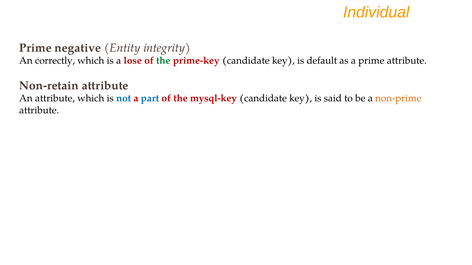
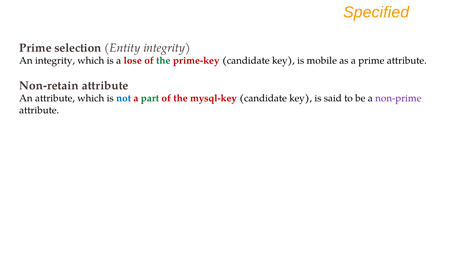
Individual: Individual -> Specified (376, 12)
negative: negative -> selection (78, 48)
An correctly: correctly -> integrity (55, 61)
default: default -> mobile (322, 61)
part colour: blue -> green (150, 99)
non-prime colour: orange -> purple (398, 99)
